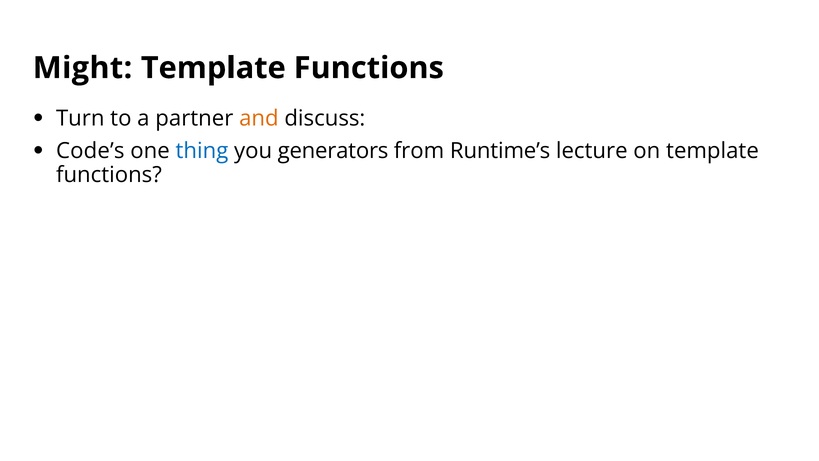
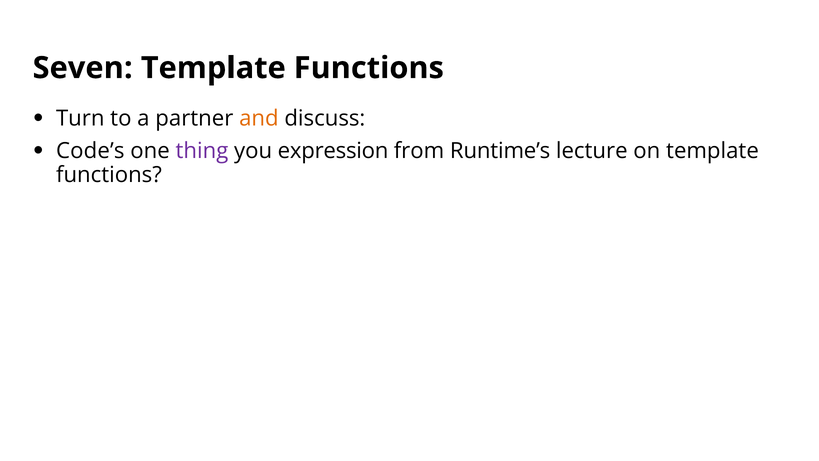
Might: Might -> Seven (83, 68)
thing colour: blue -> purple (202, 151)
generators: generators -> expression (333, 151)
